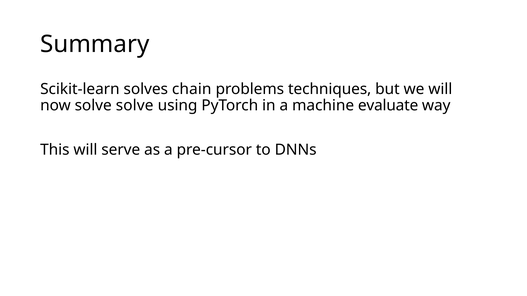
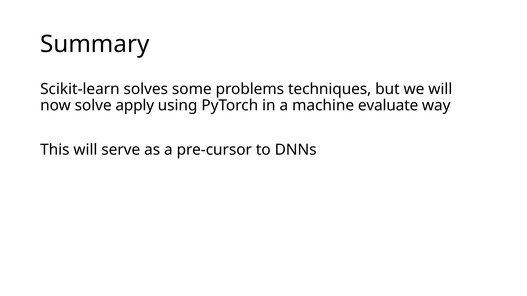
chain: chain -> some (192, 89)
solve solve: solve -> apply (135, 106)
